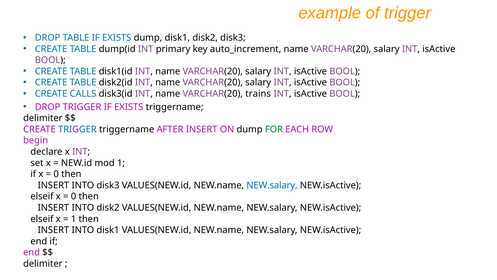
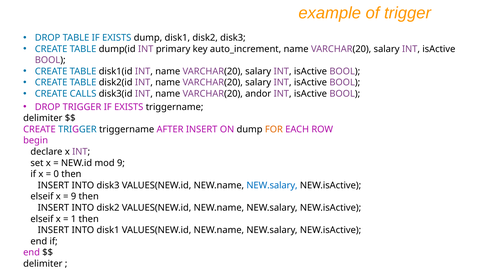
trains: trains -> andor (258, 94)
FOR colour: green -> orange (274, 129)
mod 1: 1 -> 9 (121, 163)
0: 0 -> 9 (74, 196)
